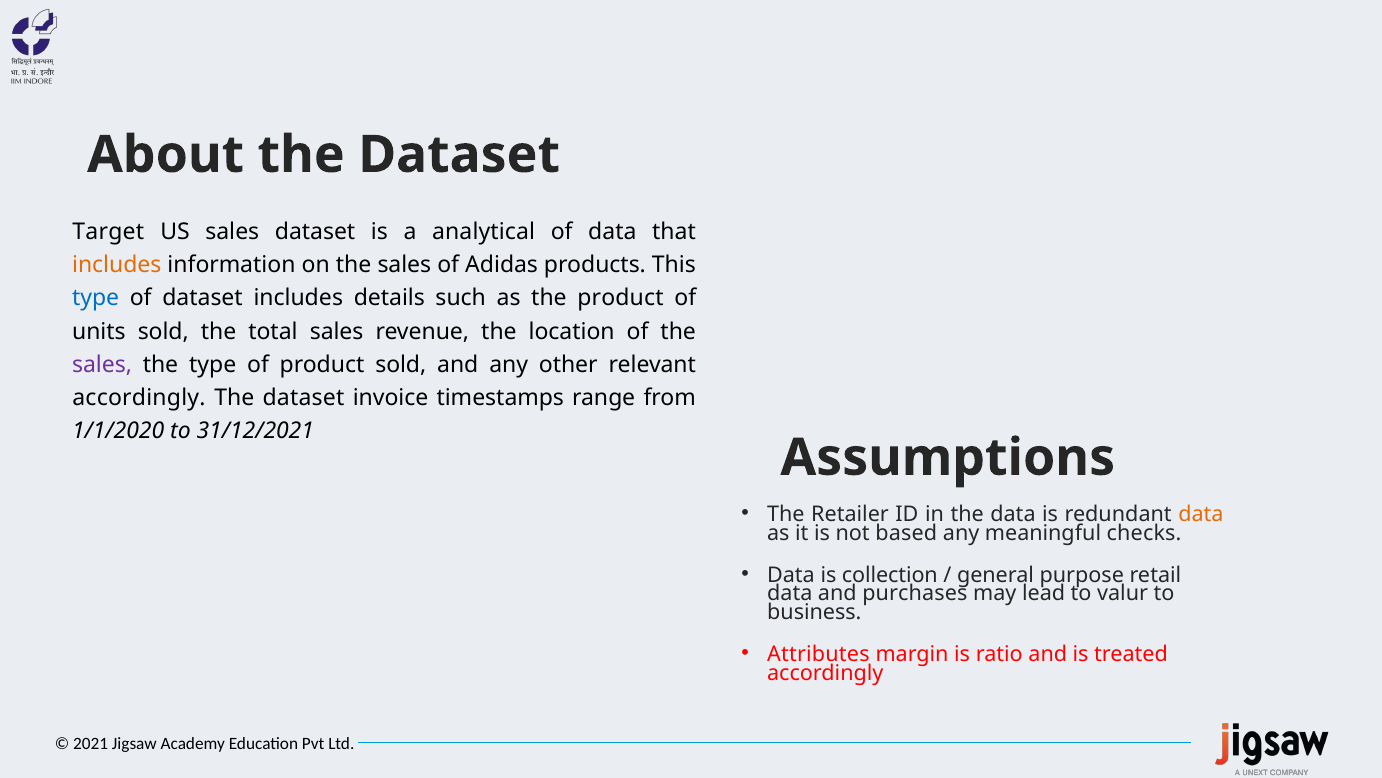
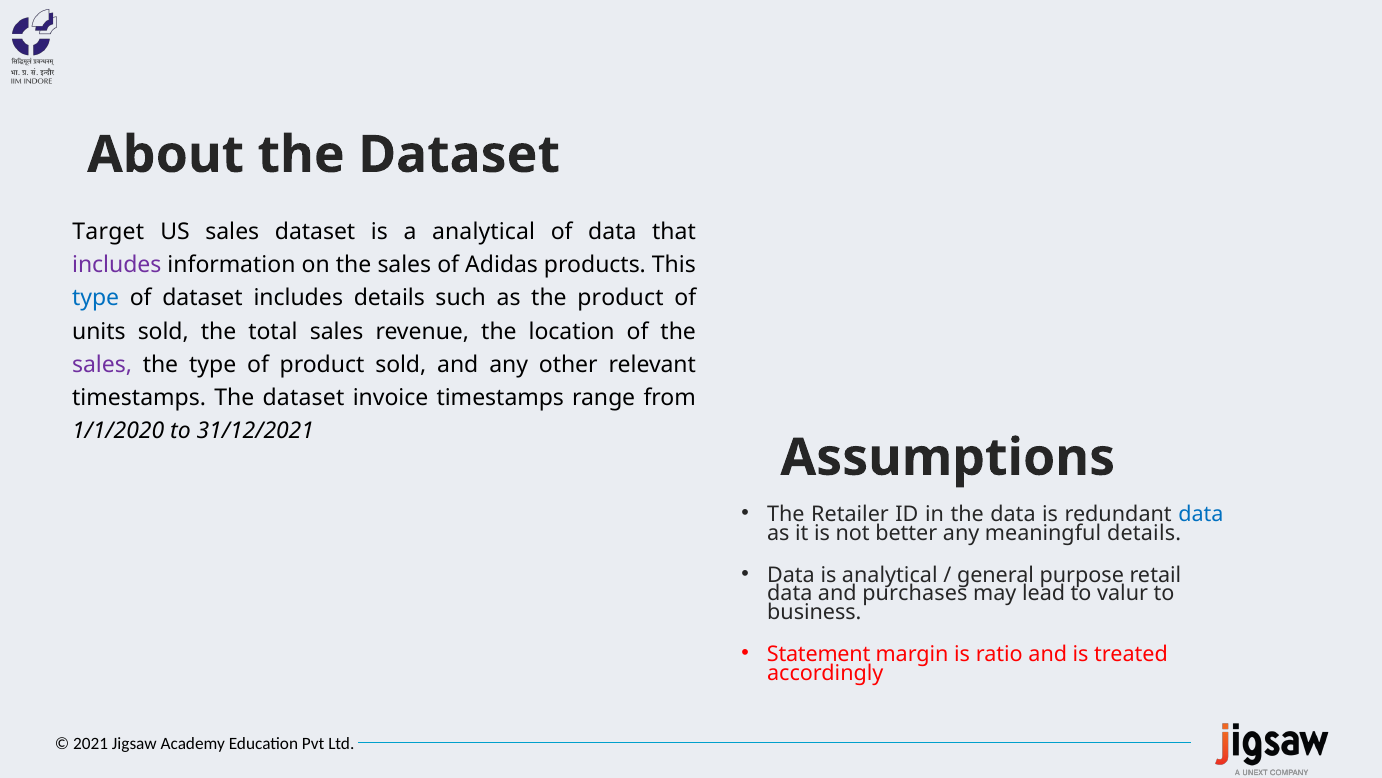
includes colour: orange -> purple (117, 265)
accordingly: accordingly -> timestamps (139, 397)
data colour: orange -> blue (1201, 514)
based: based -> better (906, 533)
meaningful checks: checks -> details (1144, 533)
is collection: collection -> analytical (890, 575)
Attributes: Attributes -> Statement (819, 654)
